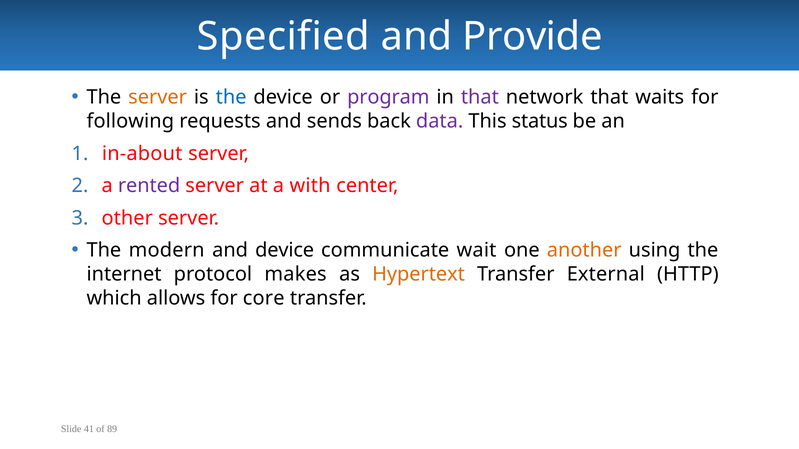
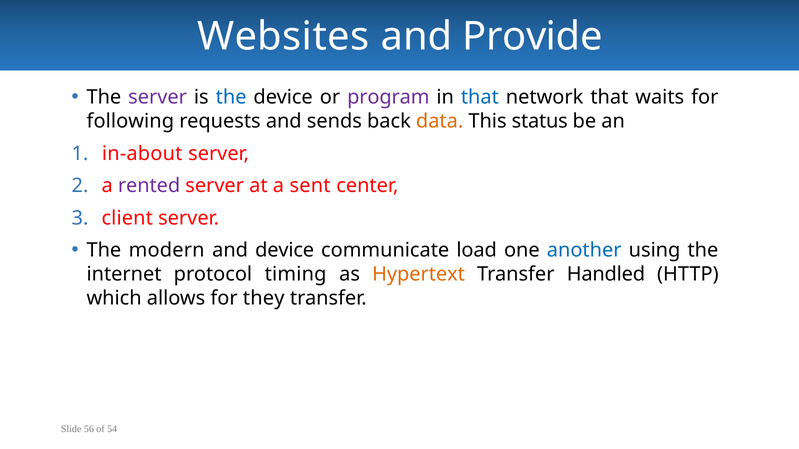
Specified: Specified -> Websites (283, 37)
server colour: orange -> purple (158, 97)
that colour: purple -> blue (480, 97)
data colour: purple -> orange (440, 121)
with: with -> sent (310, 186)
other: other -> client (127, 218)
wait: wait -> load (477, 250)
another colour: orange -> blue (584, 250)
makes: makes -> timing (296, 274)
External: External -> Handled (606, 274)
core: core -> they (264, 298)
41: 41 -> 56 (89, 429)
89: 89 -> 54 (112, 429)
